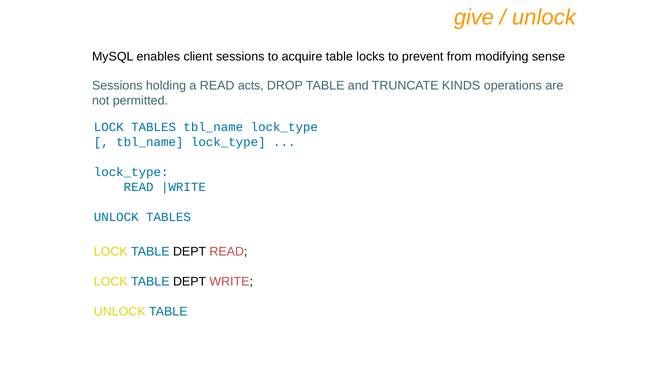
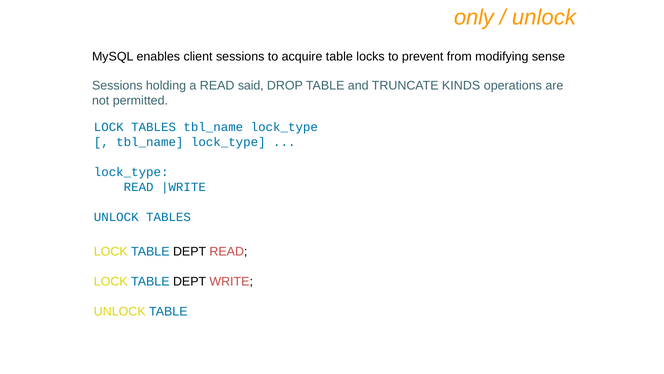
give: give -> only (474, 17)
acts: acts -> said (251, 85)
